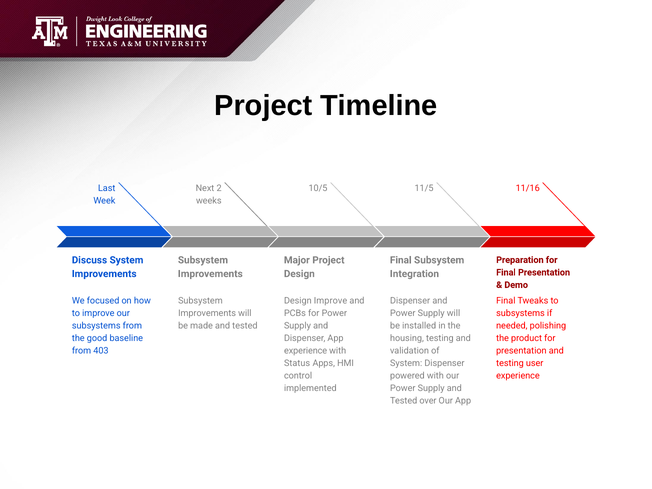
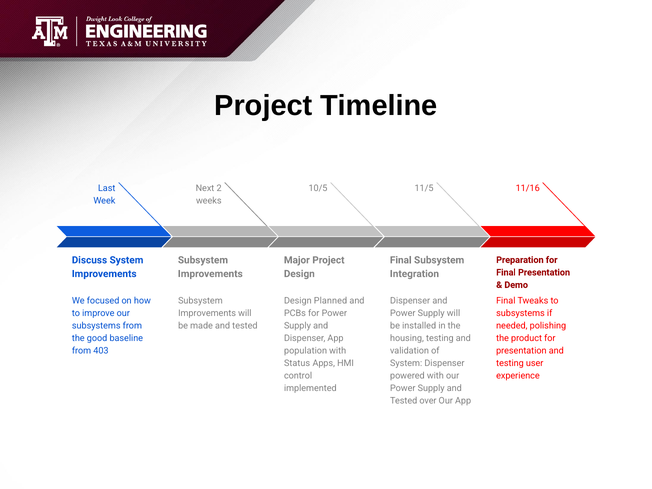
Design Improve: Improve -> Planned (330, 301)
experience: experience -> population (306, 351)
